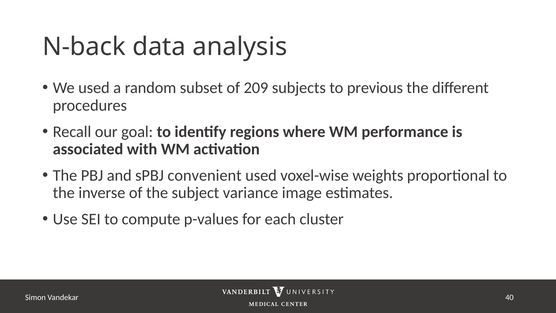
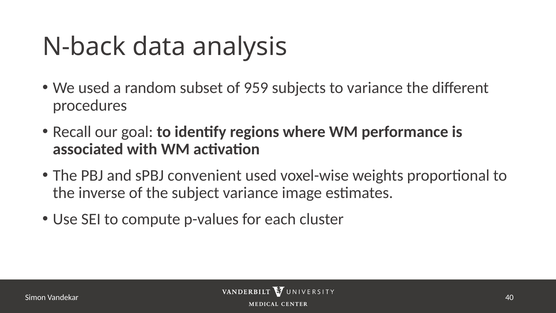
209: 209 -> 959 (256, 88)
to previous: previous -> variance (375, 88)
